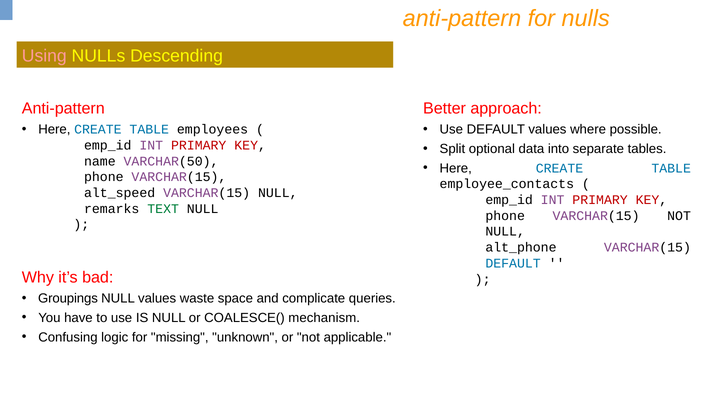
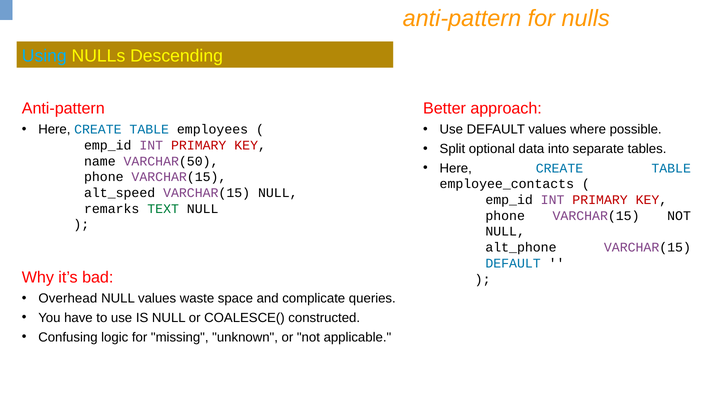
Using colour: pink -> light blue (44, 56)
Groupings: Groupings -> Overhead (68, 298)
mechanism: mechanism -> constructed (324, 317)
